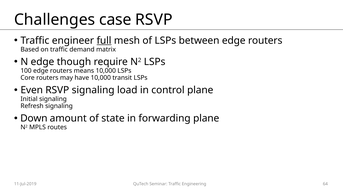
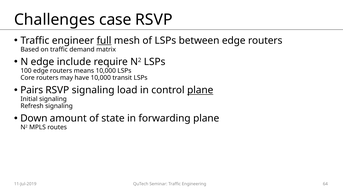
though: though -> include (74, 62)
Even: Even -> Pairs (32, 90)
plane underline: none -> present (200, 90)
